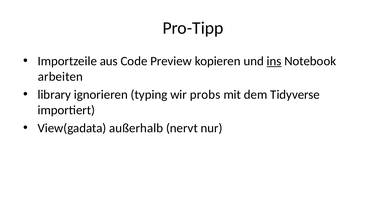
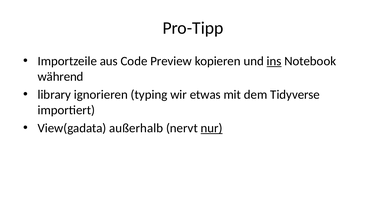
arbeiten: arbeiten -> während (61, 77)
probs: probs -> etwas (205, 95)
nur underline: none -> present (212, 128)
